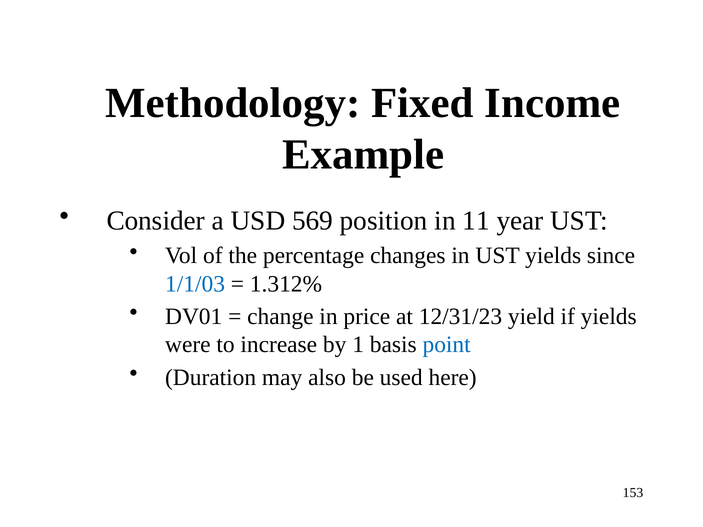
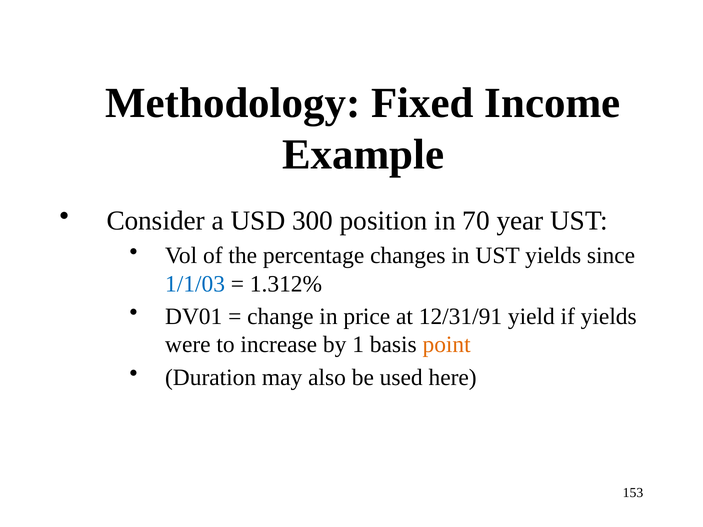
569: 569 -> 300 (313, 221)
11: 11 -> 70 (476, 221)
12/31/23: 12/31/23 -> 12/31/91 (460, 317)
point colour: blue -> orange (447, 345)
